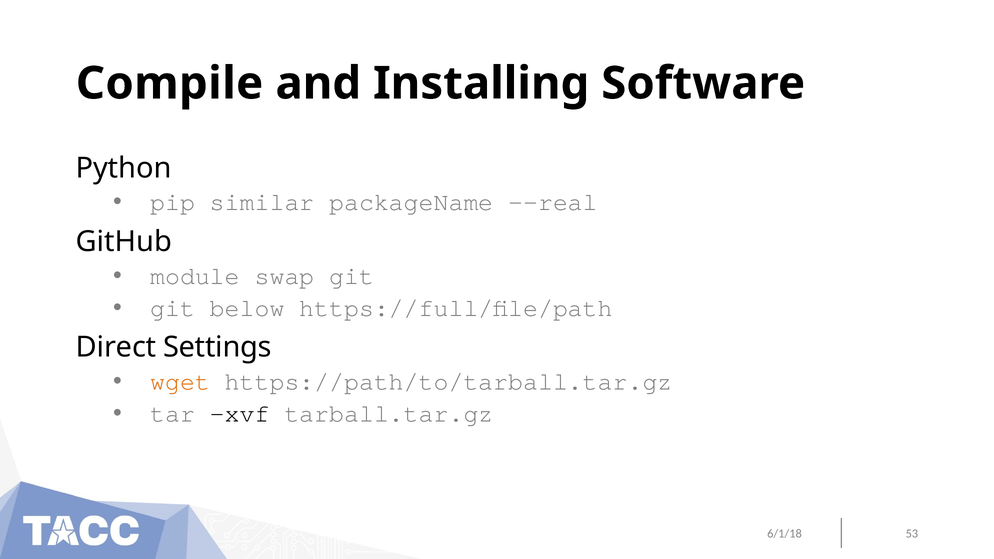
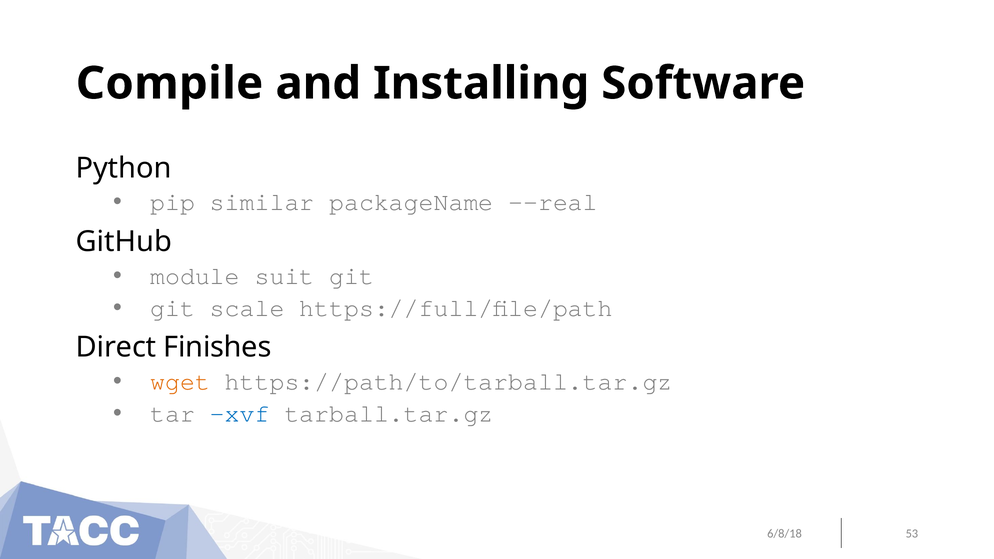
swap: swap -> suit (285, 276)
below: below -> scale (247, 308)
Settings: Settings -> Finishes (217, 347)
xvf colour: black -> blue (240, 414)
6/1/18: 6/1/18 -> 6/8/18 (784, 534)
